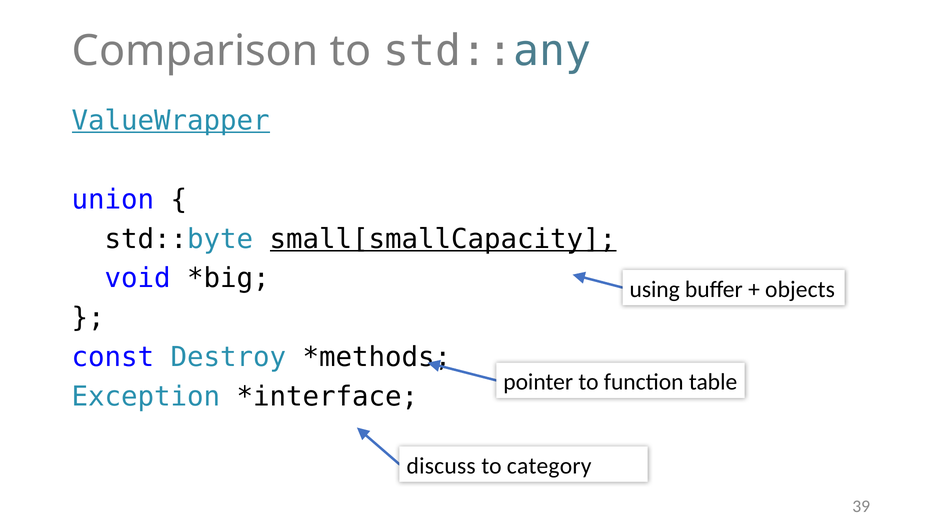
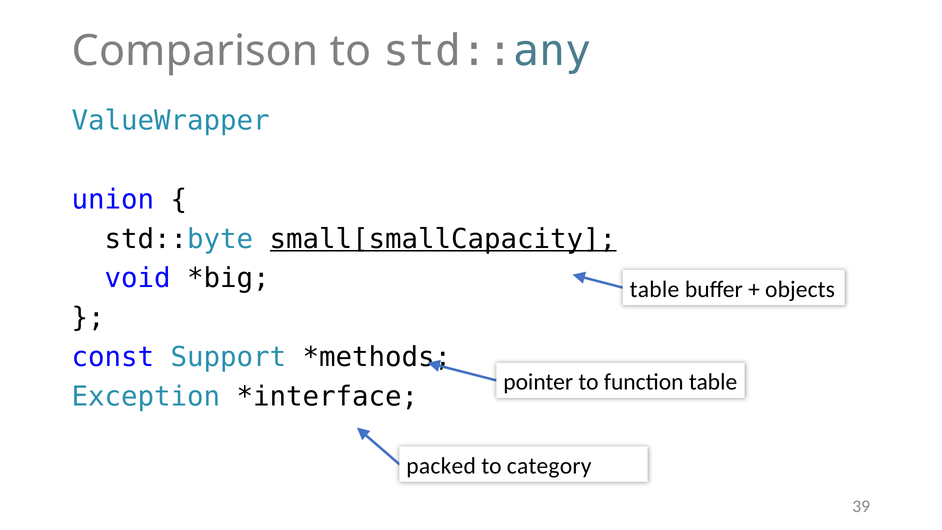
ValueWrapper underline: present -> none (171, 121)
using: using -> table (655, 289)
Destroy: Destroy -> Support (229, 357)
discuss: discuss -> packed (441, 466)
